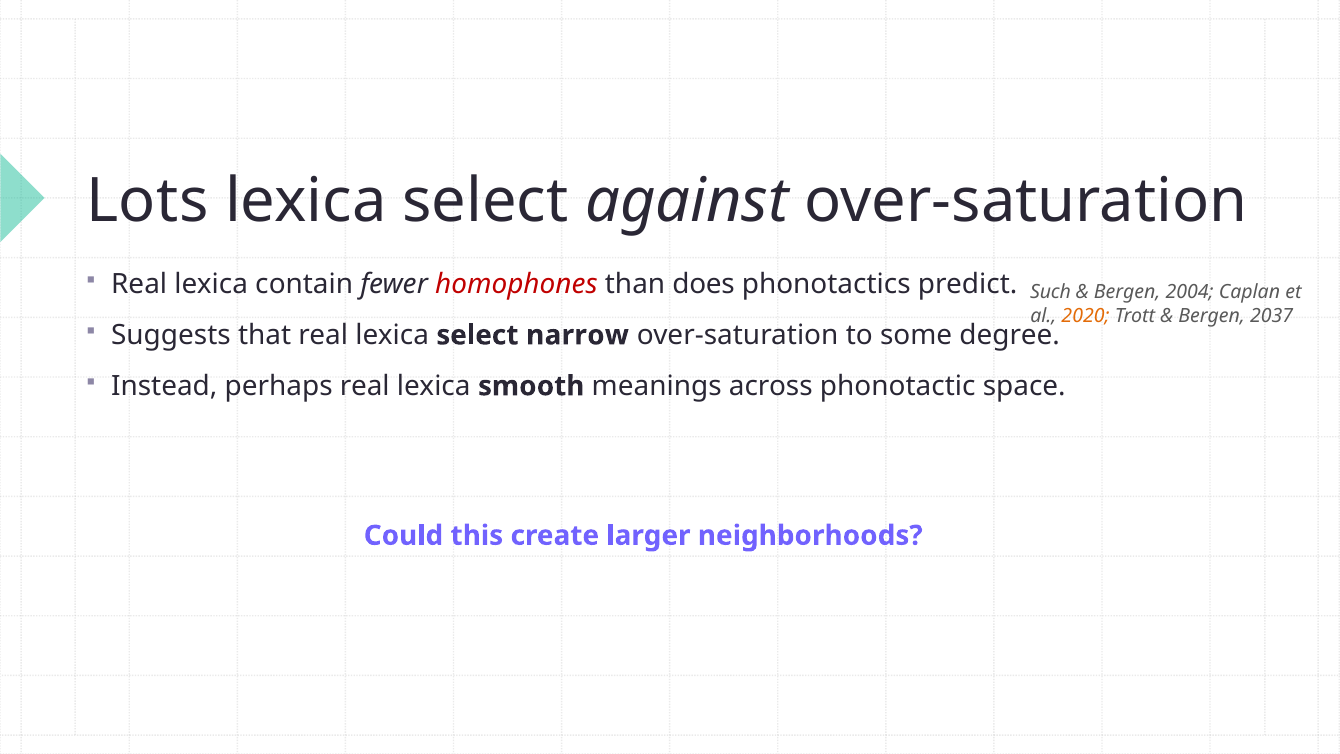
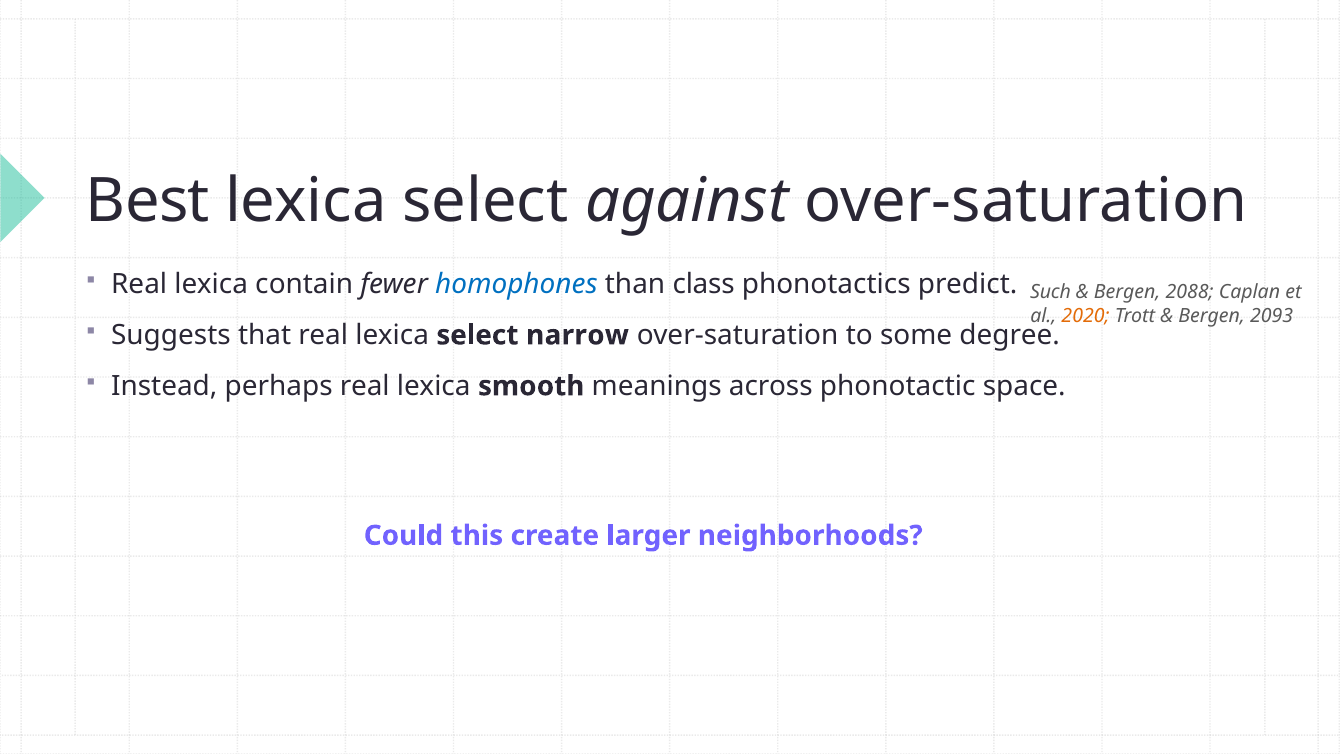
Lots: Lots -> Best (148, 201)
homophones colour: red -> blue (516, 284)
does: does -> class (704, 284)
2004: 2004 -> 2088 (1190, 292)
2037: 2037 -> 2093 (1272, 316)
